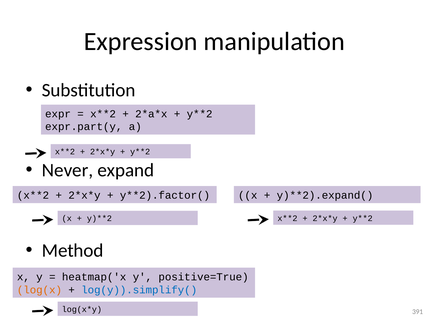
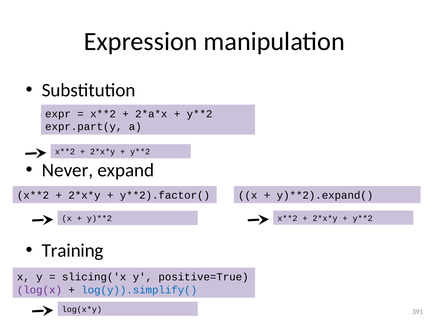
Method: Method -> Training (73, 250)
heatmap('x: heatmap('x -> slicing('x (94, 277)
log(x colour: orange -> purple (39, 290)
